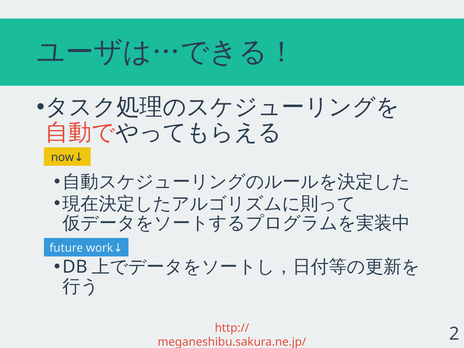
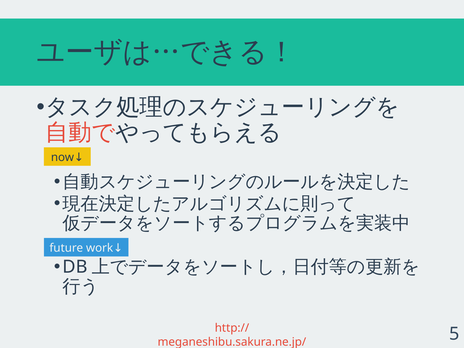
2: 2 -> 5 (454, 334)
